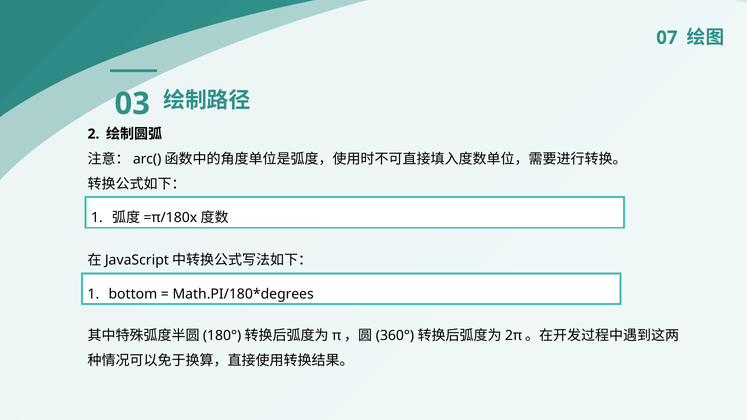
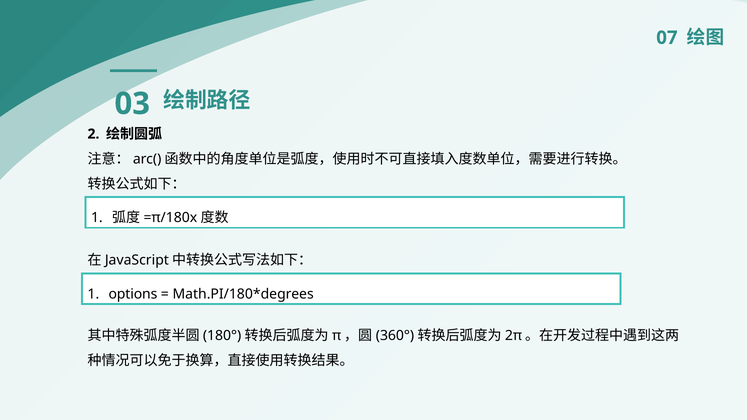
bottom: bottom -> options (133, 294)
